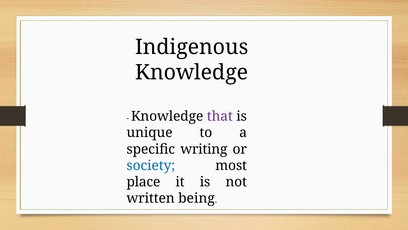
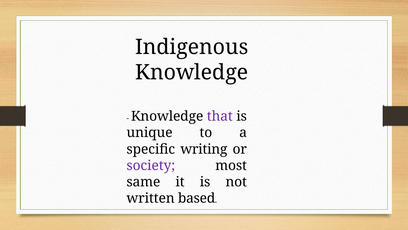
society colour: blue -> purple (151, 165)
place: place -> same (143, 181)
being: being -> based (197, 198)
